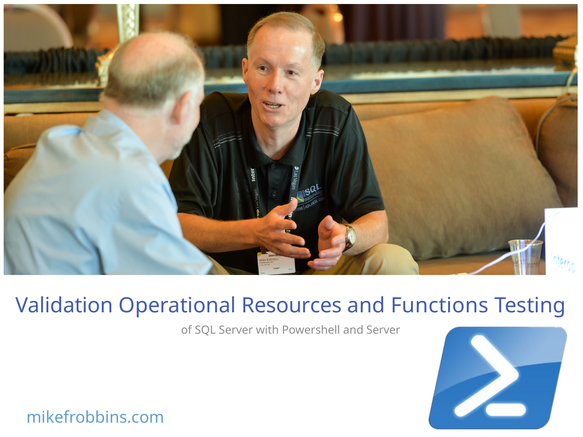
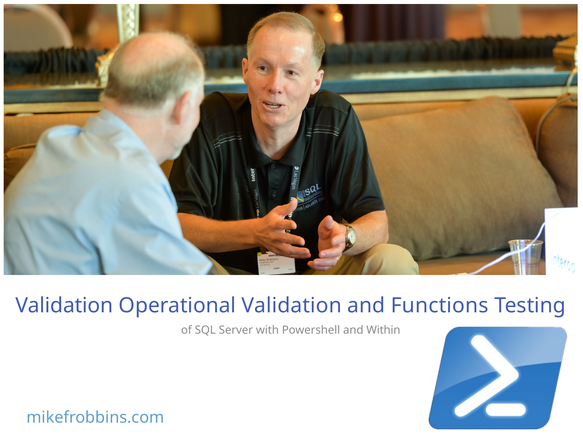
Operational Resources: Resources -> Validation (292, 306)
and Server: Server -> Within (383, 330)
